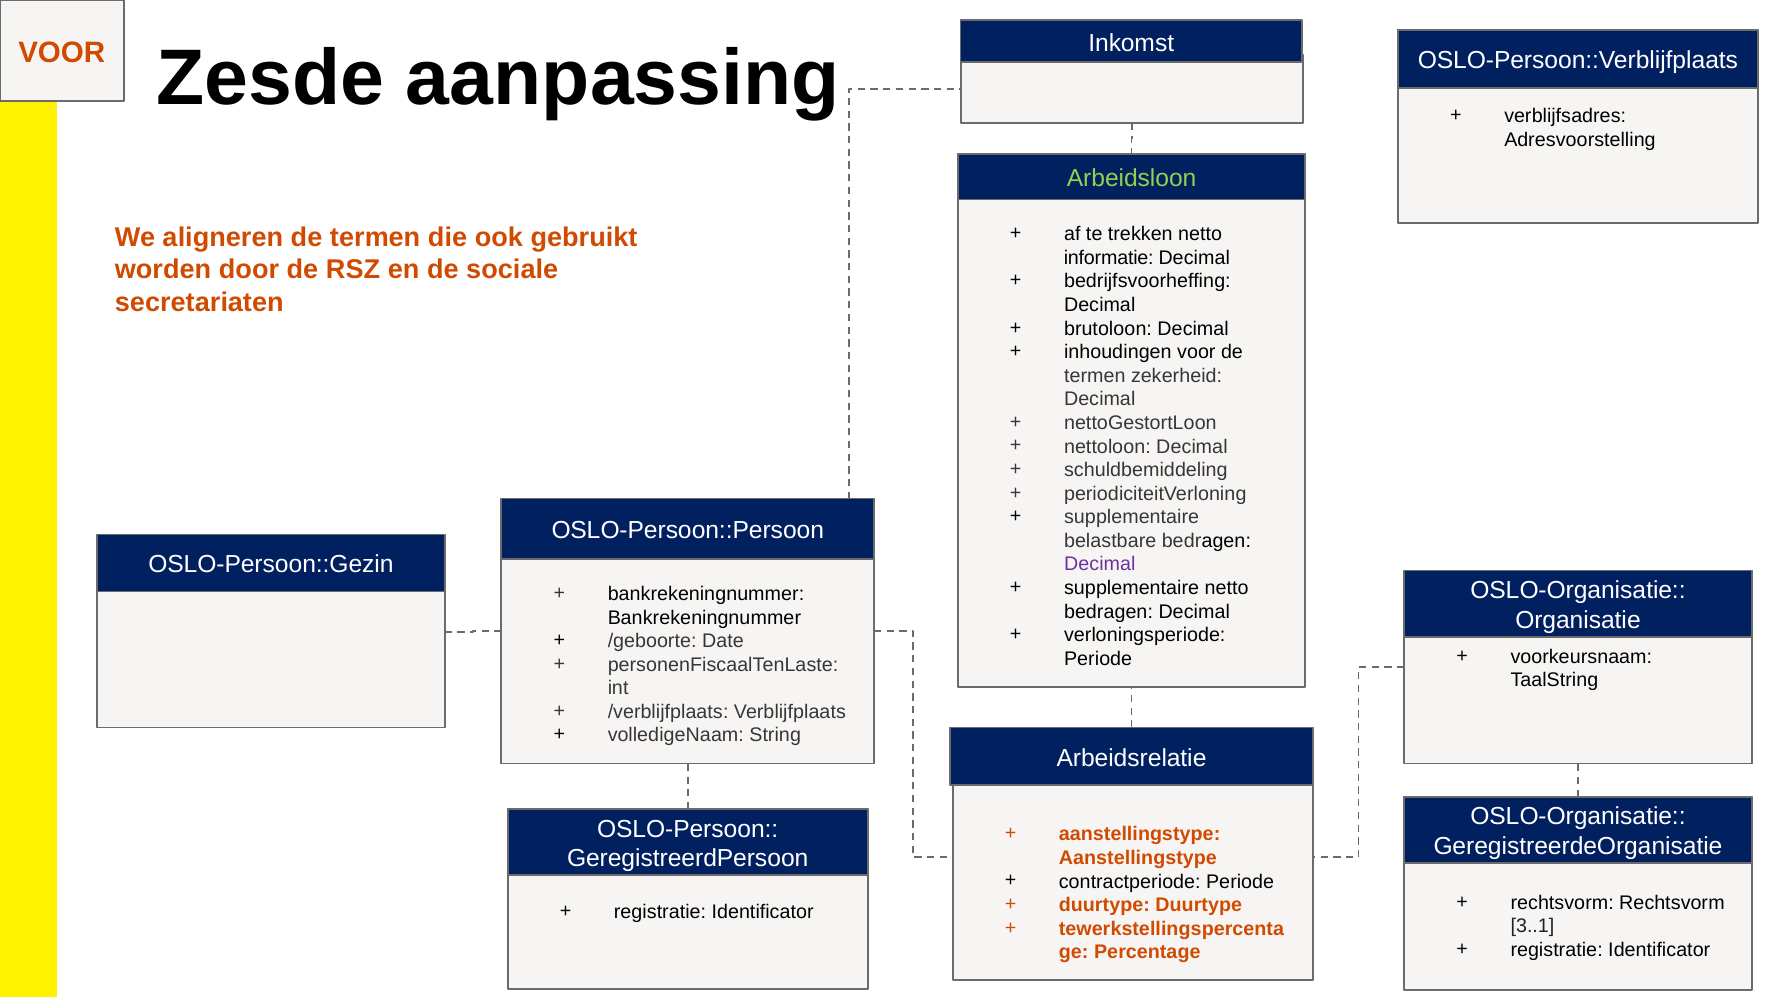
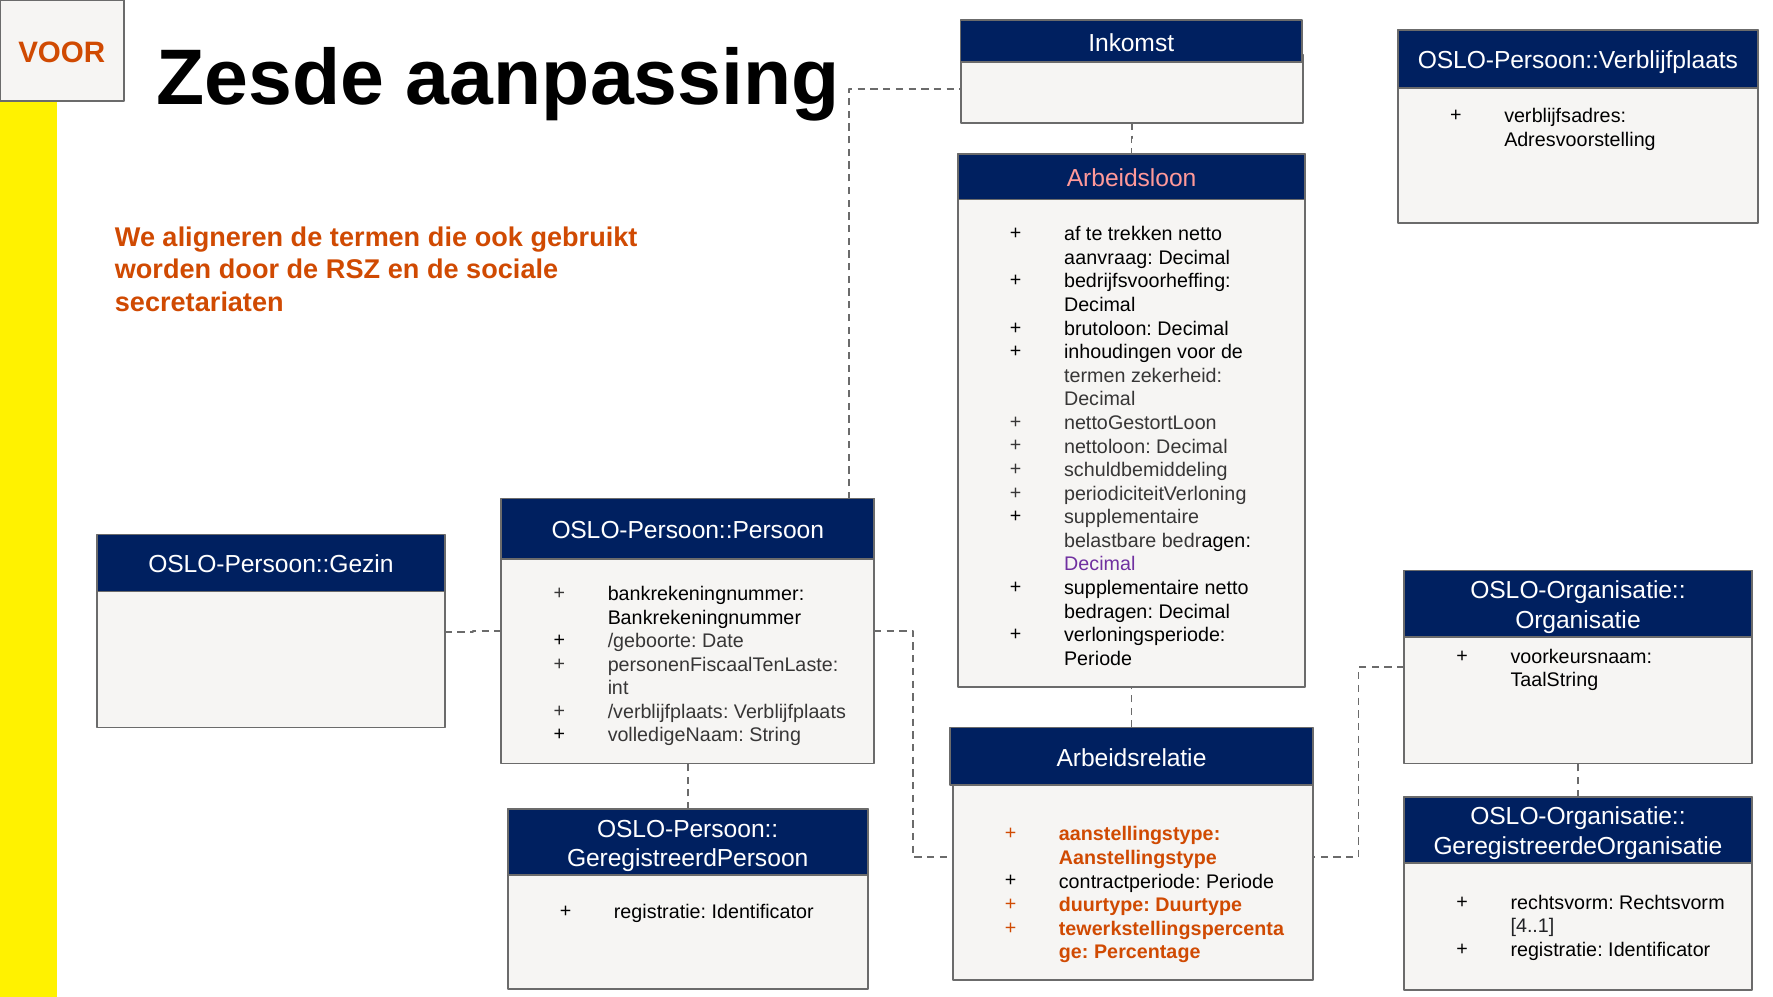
Arbeidsloon colour: light green -> pink (1132, 179)
informatie: informatie -> aanvraag (1109, 258)
3..1: 3..1 -> 4..1 (1532, 927)
